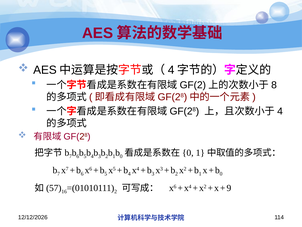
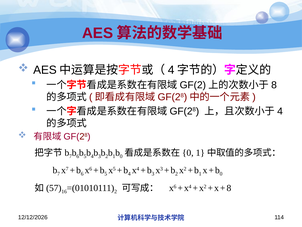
9: 9 -> 8 (229, 188)
